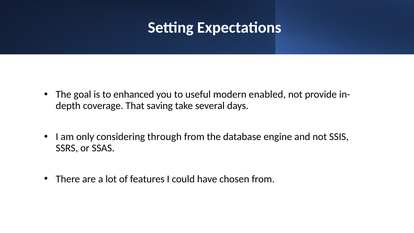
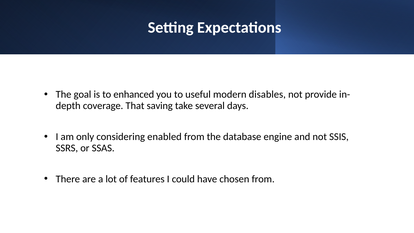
enabled: enabled -> disables (267, 95)
through: through -> enabled (164, 137)
